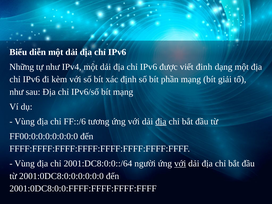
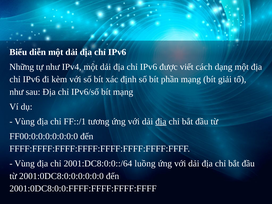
đinh: đinh -> cách (204, 67)
FF::/6: FF::/6 -> FF::/1 (75, 121)
người: người -> luồng (145, 164)
với underline: present -> none (180, 164)
